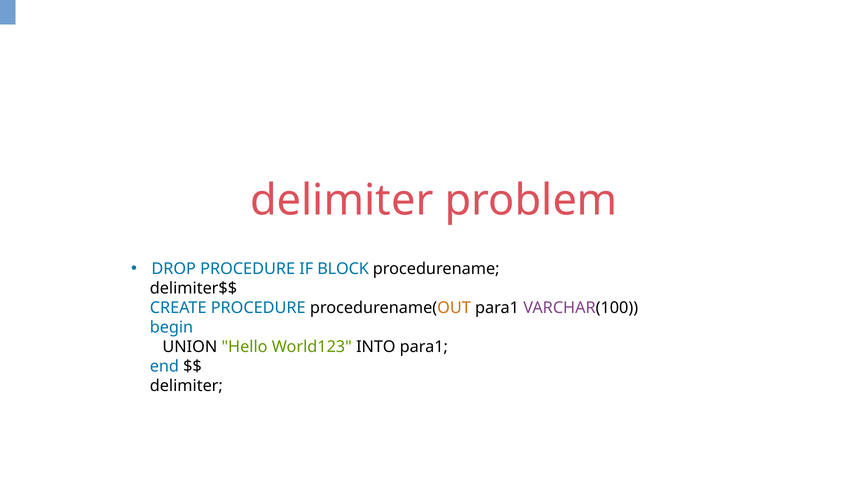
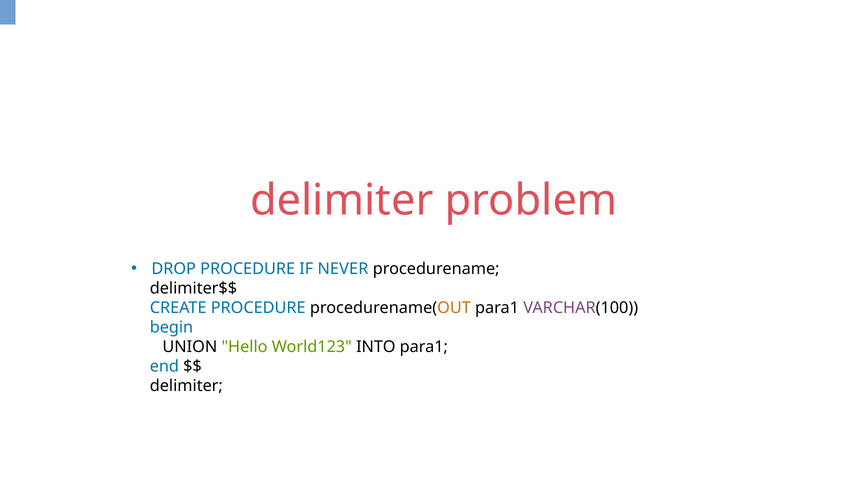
BLOCK: BLOCK -> NEVER (343, 269)
